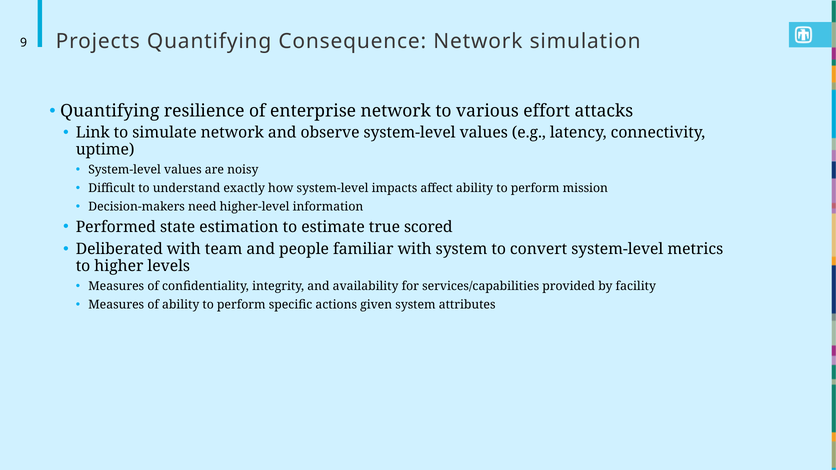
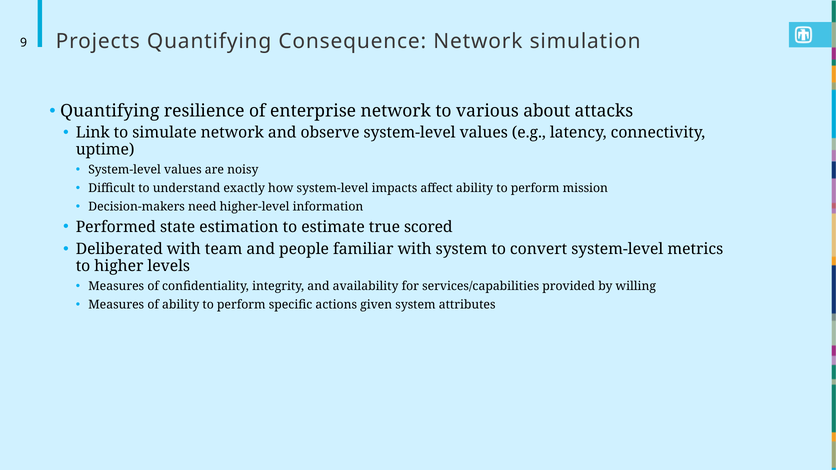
effort: effort -> about (547, 111)
facility: facility -> willing (636, 286)
